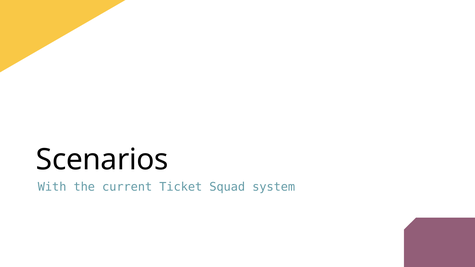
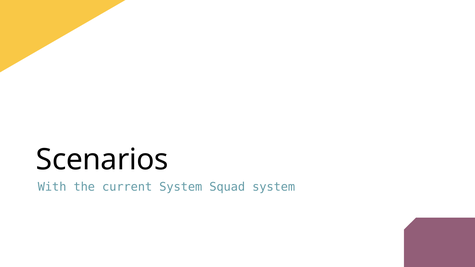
current Ticket: Ticket -> System (181, 187)
